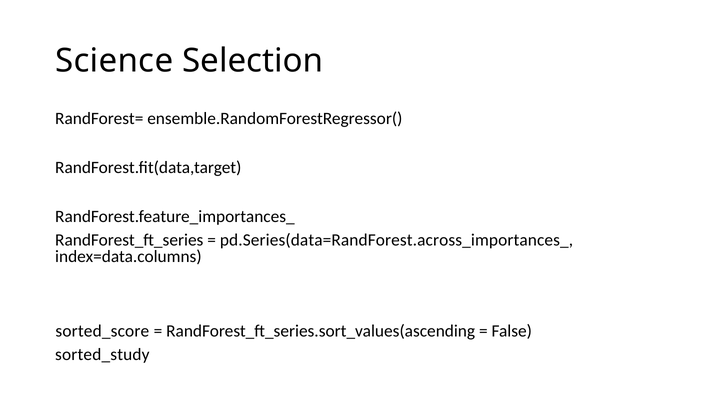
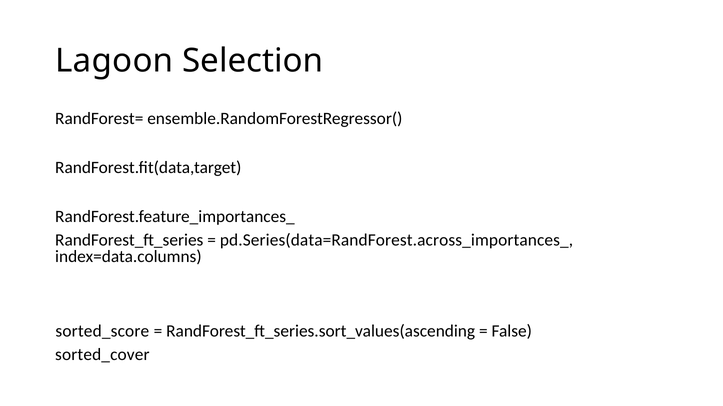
Science: Science -> Lagoon (114, 61)
sorted_study: sorted_study -> sorted_cover (102, 355)
